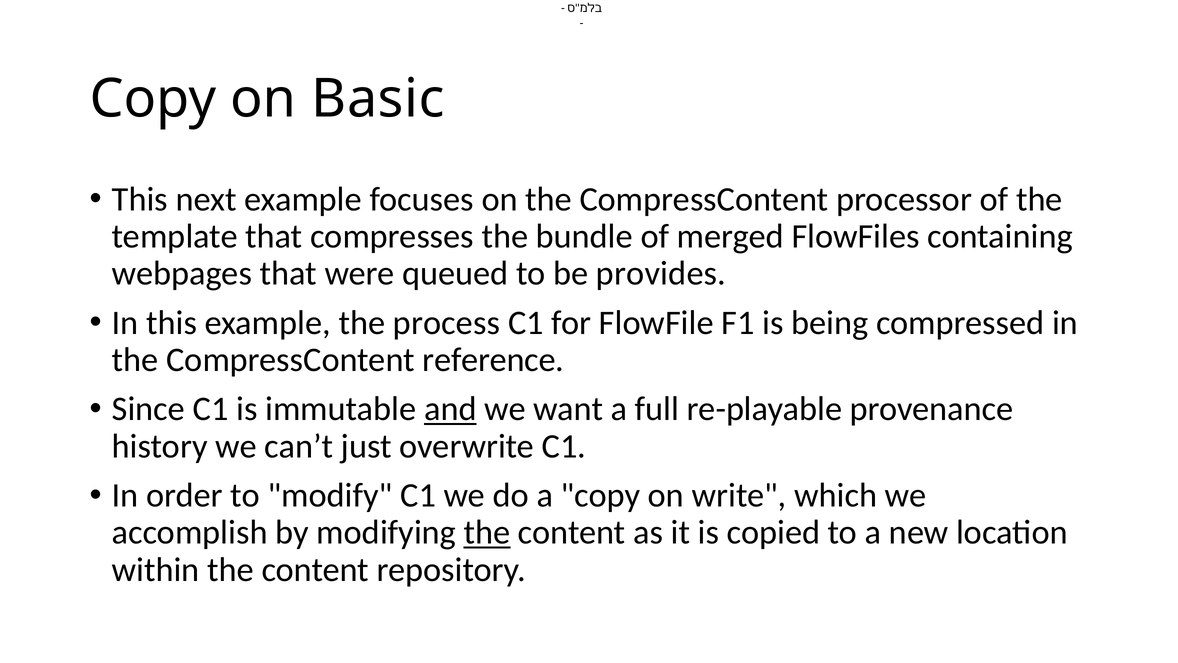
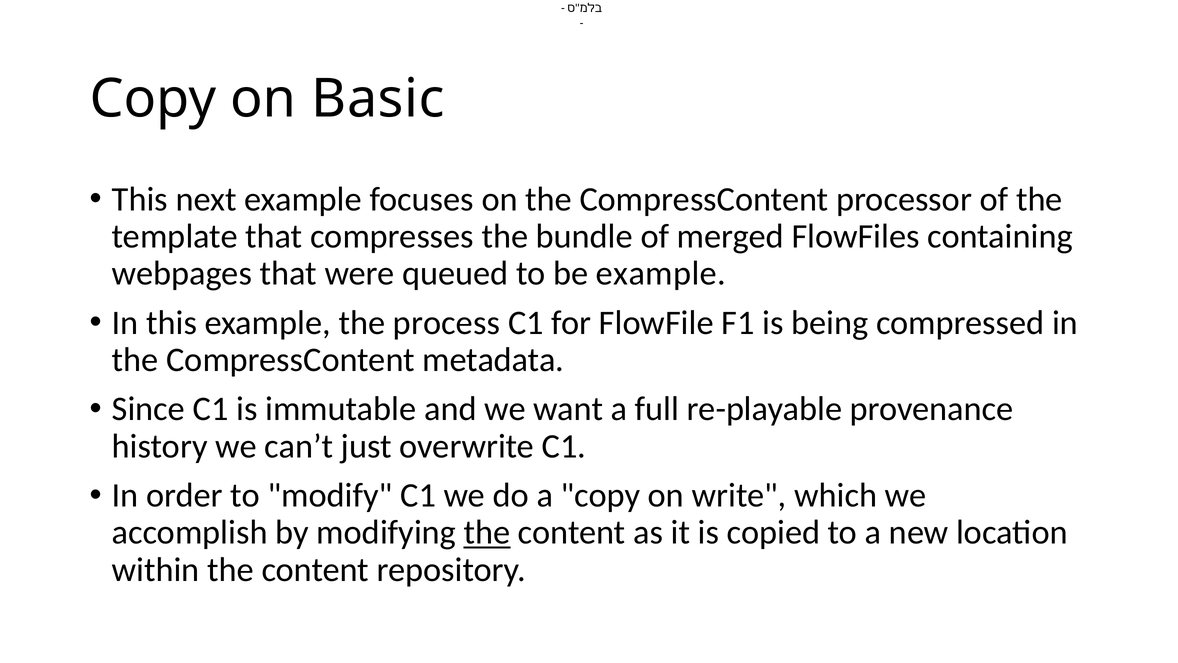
be provides: provides -> example (661, 273)
reference: reference -> metadata (493, 360)
and underline: present -> none (450, 409)
